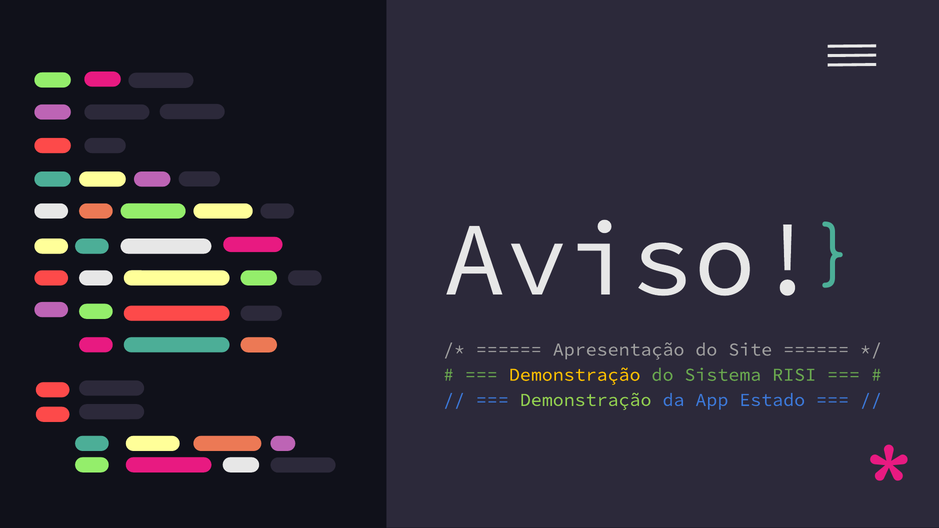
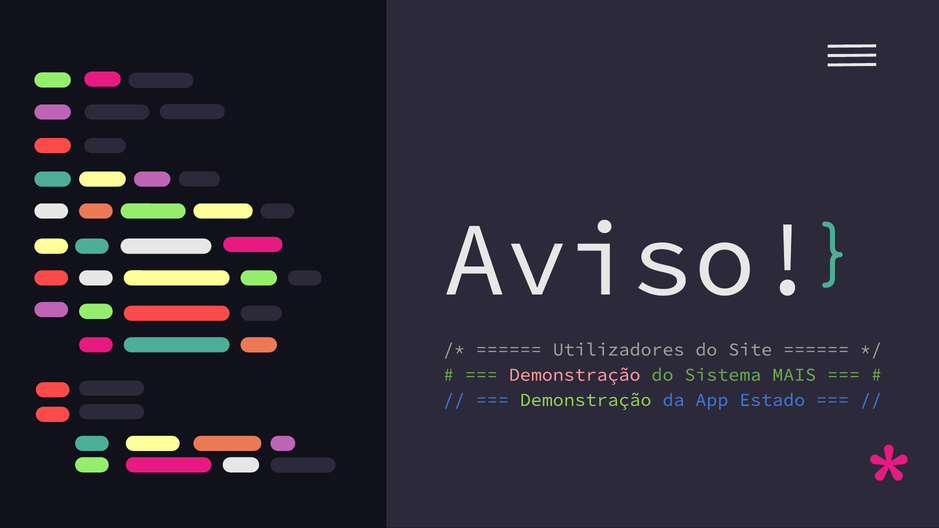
Apresentação: Apresentação -> Utilizadores (619, 350)
Demonstração colour: yellow -> pink (575, 375)
RISI: RISI -> MAIS (794, 375)
